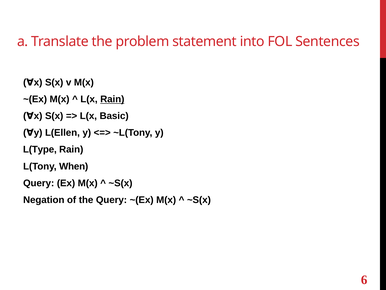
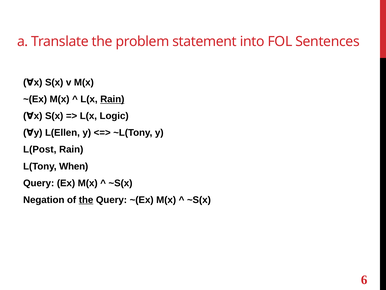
Basic: Basic -> Logic (114, 116)
L(Type: L(Type -> L(Post (40, 149)
the underline: none -> present (86, 199)
